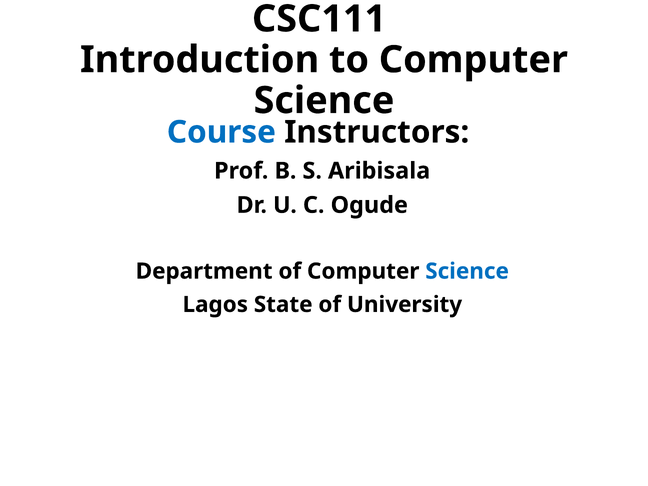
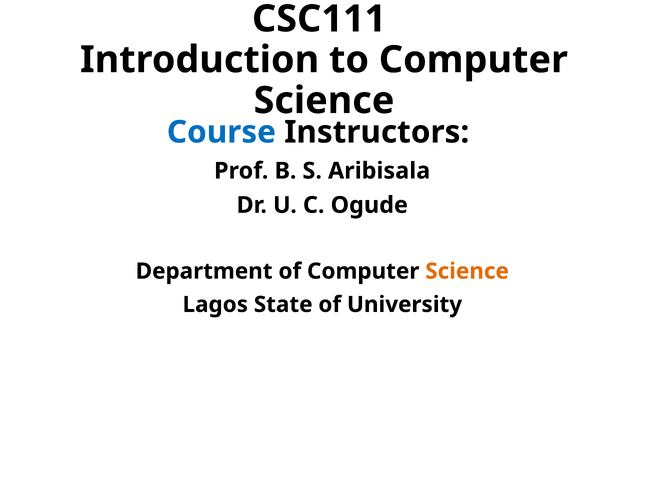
Science colour: blue -> orange (467, 271)
